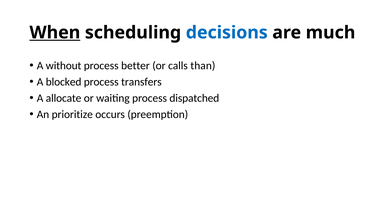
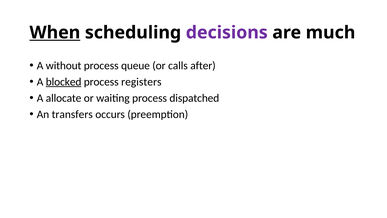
decisions colour: blue -> purple (227, 33)
better: better -> queue (135, 65)
than: than -> after (203, 65)
blocked underline: none -> present (64, 82)
transfers: transfers -> registers (141, 82)
prioritize: prioritize -> transfers (72, 114)
